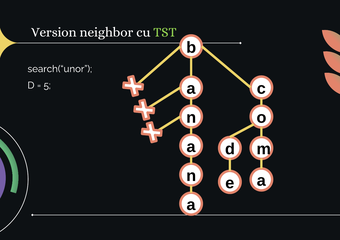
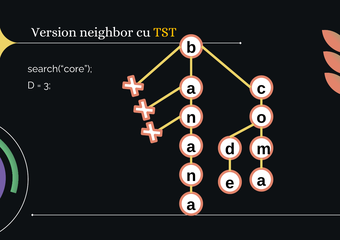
TST colour: light green -> yellow (165, 32)
search(“unor: search(“unor -> search(“core (60, 69)
5: 5 -> 3 (47, 85)
